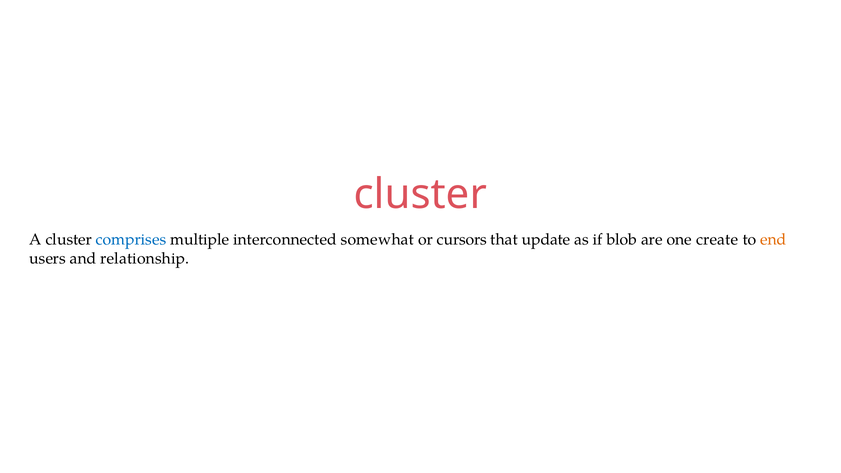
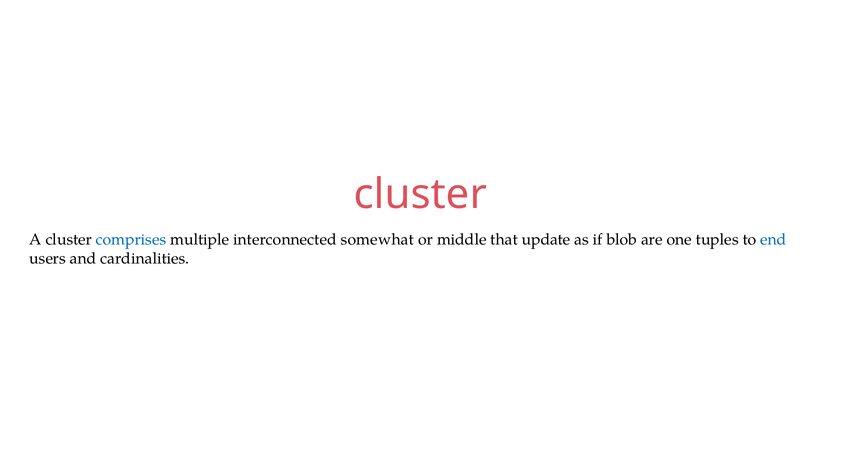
cursors: cursors -> middle (462, 240)
create: create -> tuples (717, 240)
end colour: orange -> blue (773, 240)
relationship: relationship -> cardinalities (145, 259)
